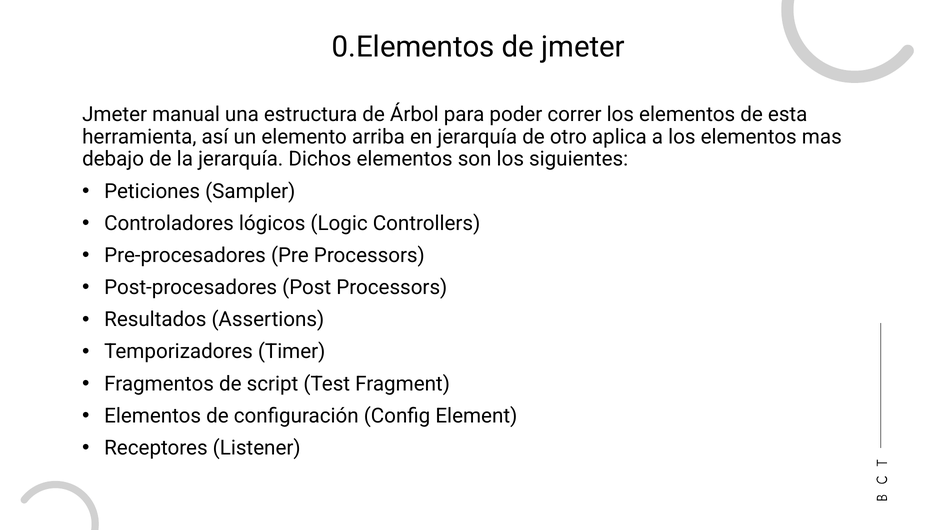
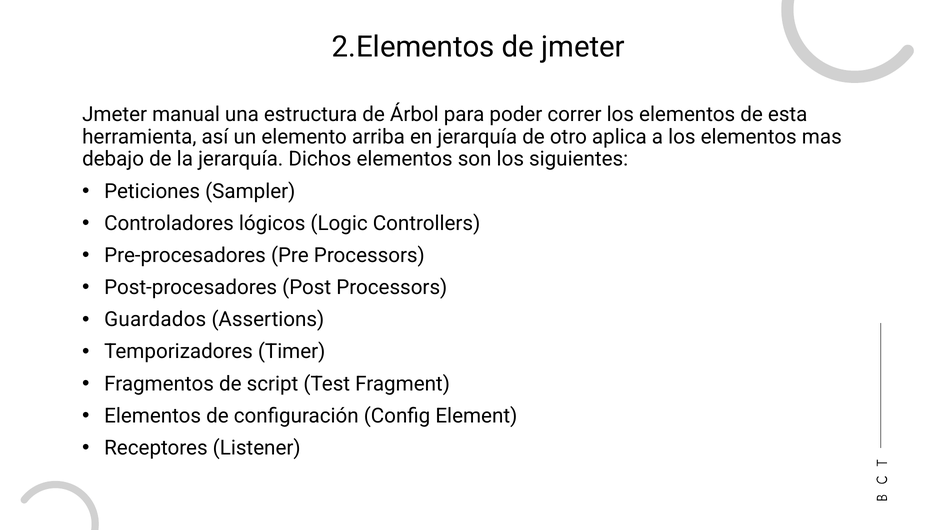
0.Elementos: 0.Elementos -> 2.Elementos (413, 47)
Resultados: Resultados -> Guardados (155, 319)
